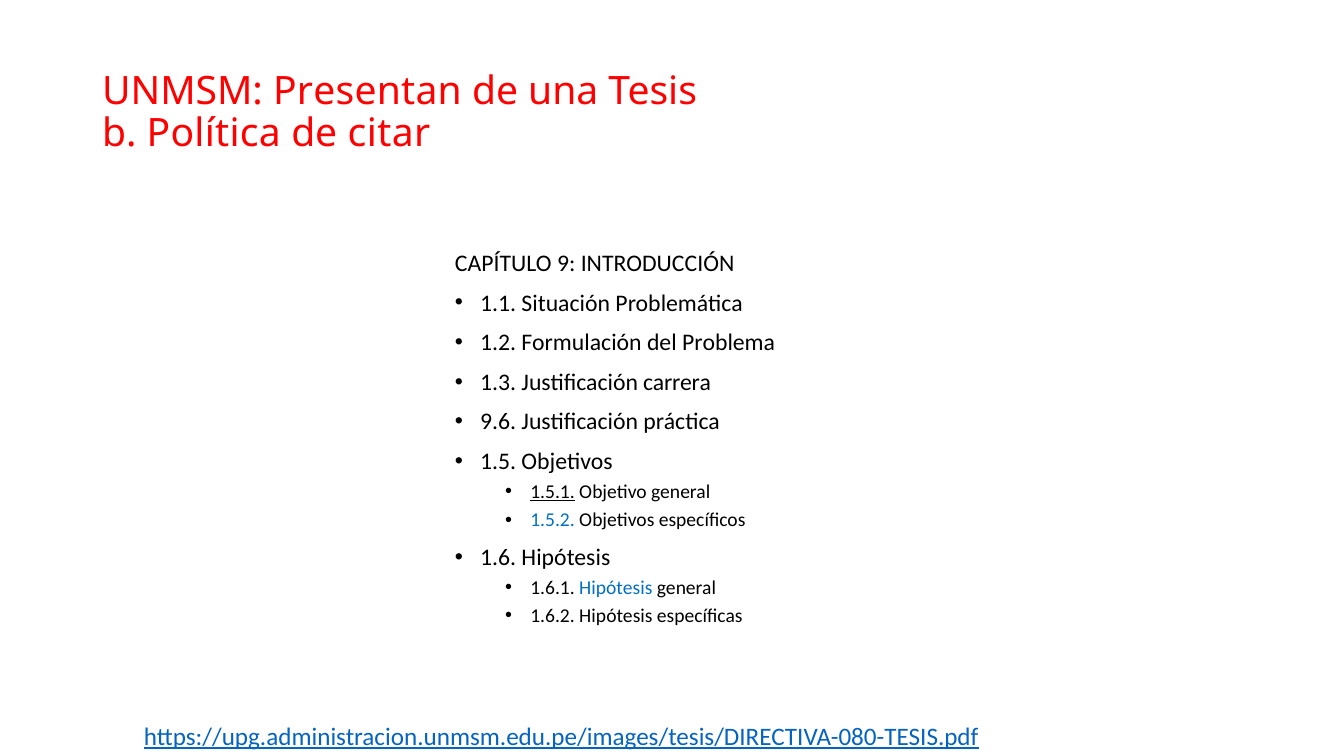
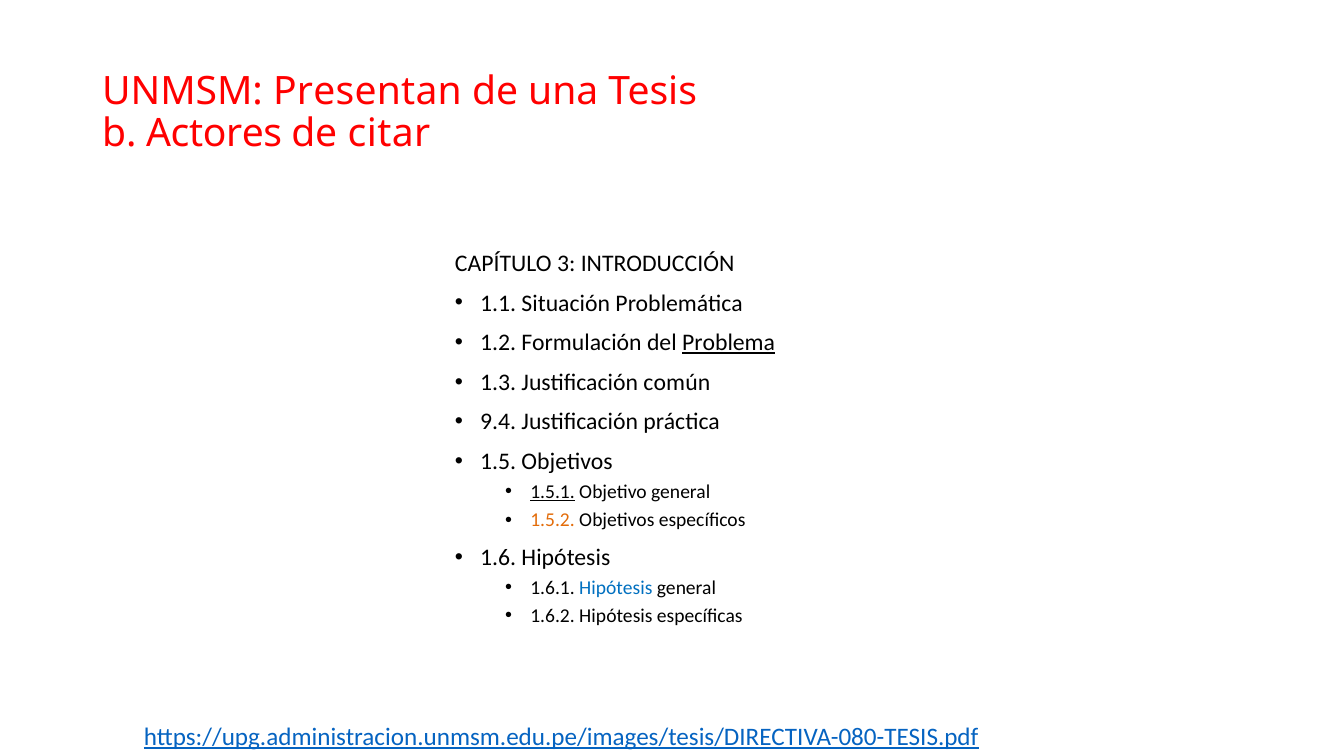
Política: Política -> Actores (214, 134)
9: 9 -> 3 (566, 264)
Problema underline: none -> present (729, 343)
carrera: carrera -> común (677, 382)
9.6: 9.6 -> 9.4 (498, 422)
1.5.2 colour: blue -> orange (553, 520)
